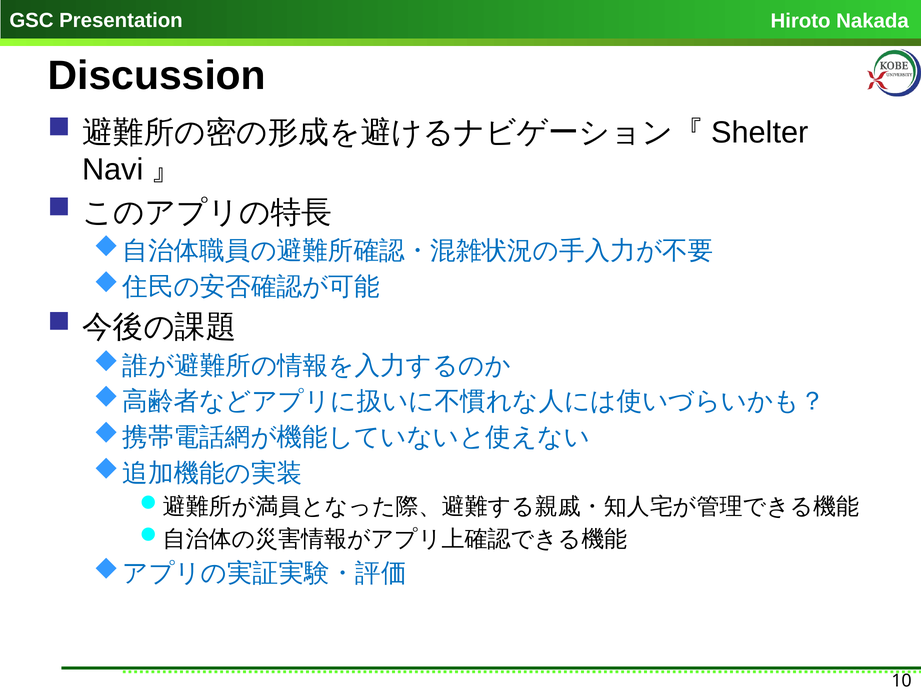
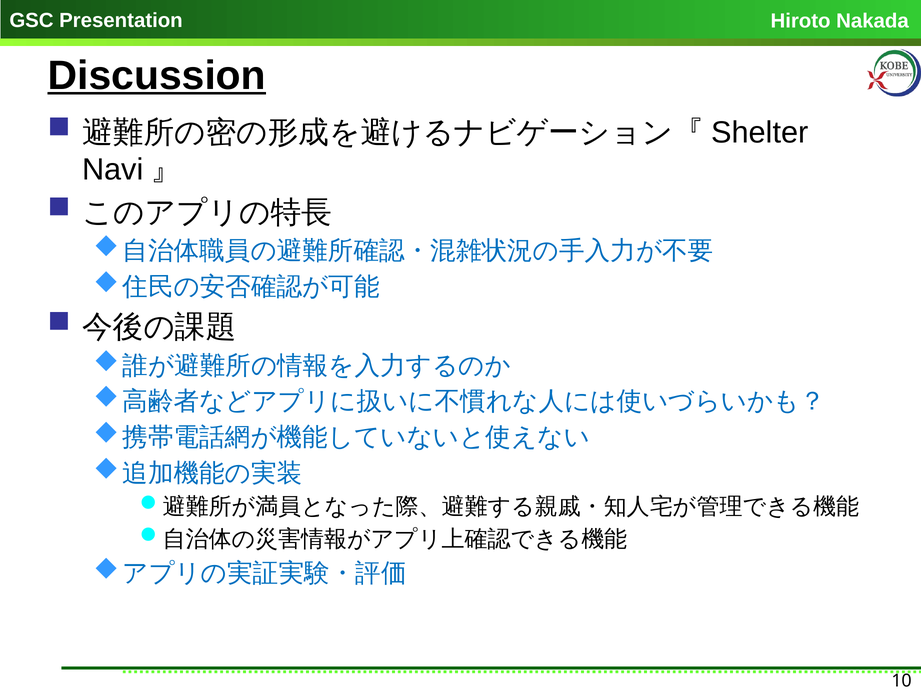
Discussion underline: none -> present (157, 76)
